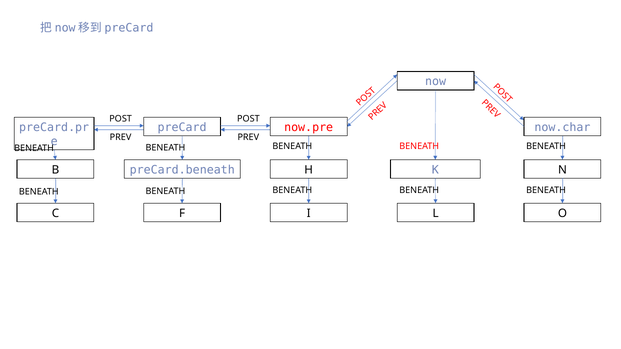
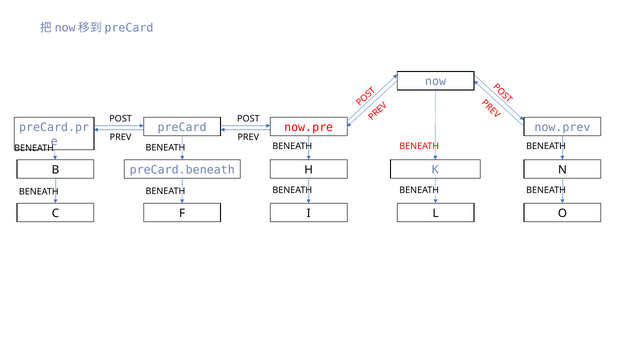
now.char: now.char -> now.prev (562, 127)
